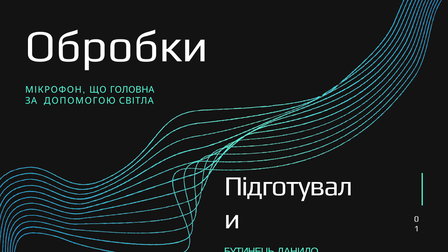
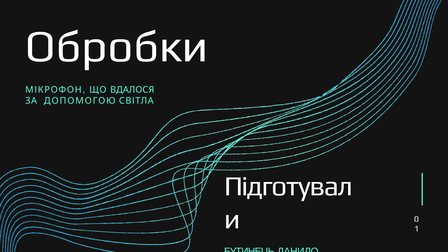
ГОЛОВНА: ГОЛОВНА -> ВДАЛОСЯ (132, 90)
